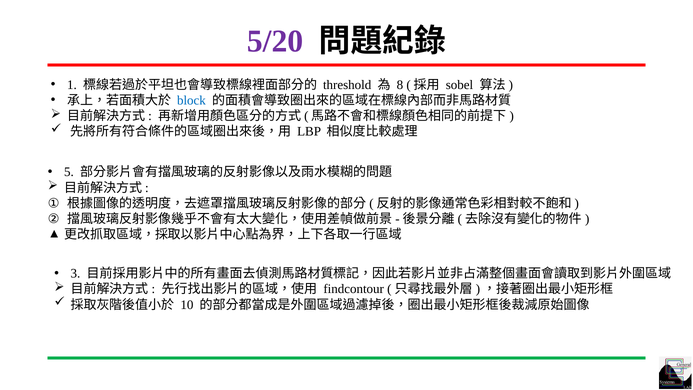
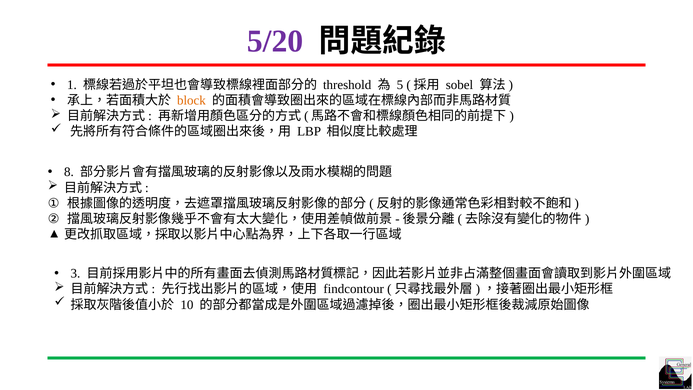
8: 8 -> 5 (400, 85)
block colour: blue -> orange (191, 100)
5: 5 -> 8 (69, 172)
